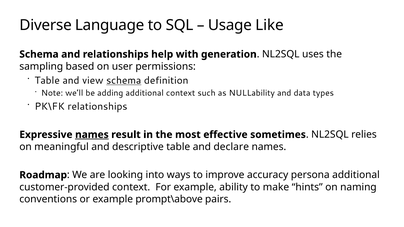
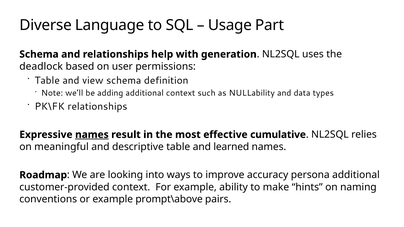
Like: Like -> Part (270, 25)
sampling: sampling -> deadlock (41, 66)
schema underline: present -> none (124, 81)
sometimes: sometimes -> cumulative (278, 135)
declare: declare -> learned (231, 147)
